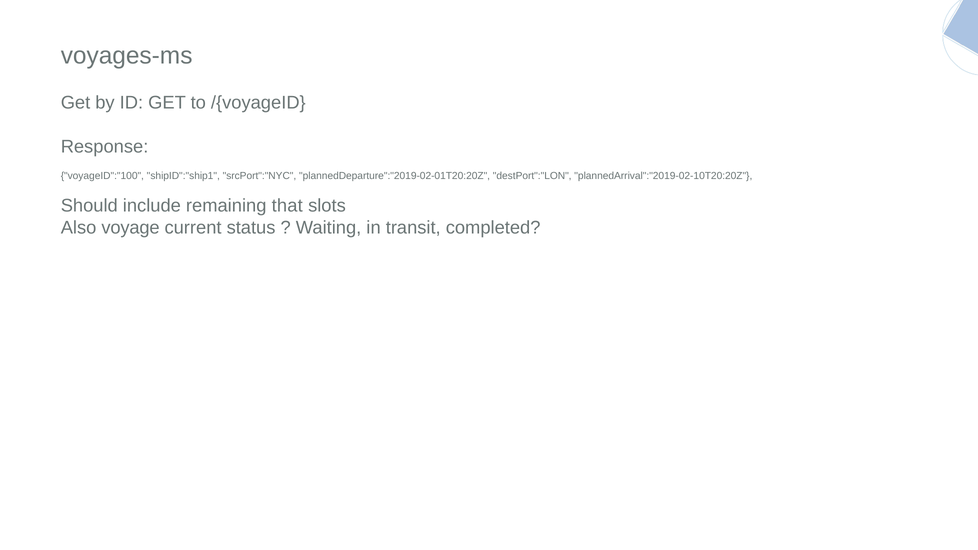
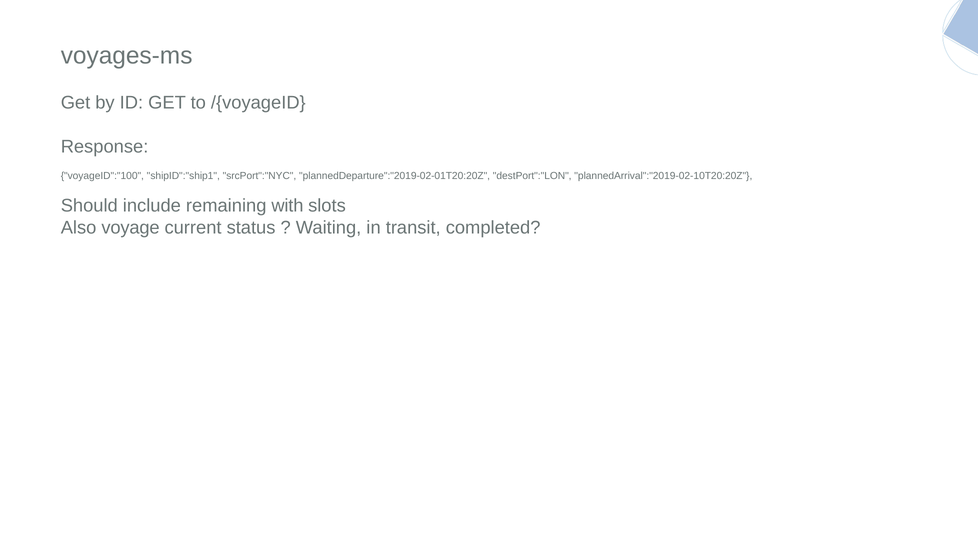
that: that -> with (287, 206)
